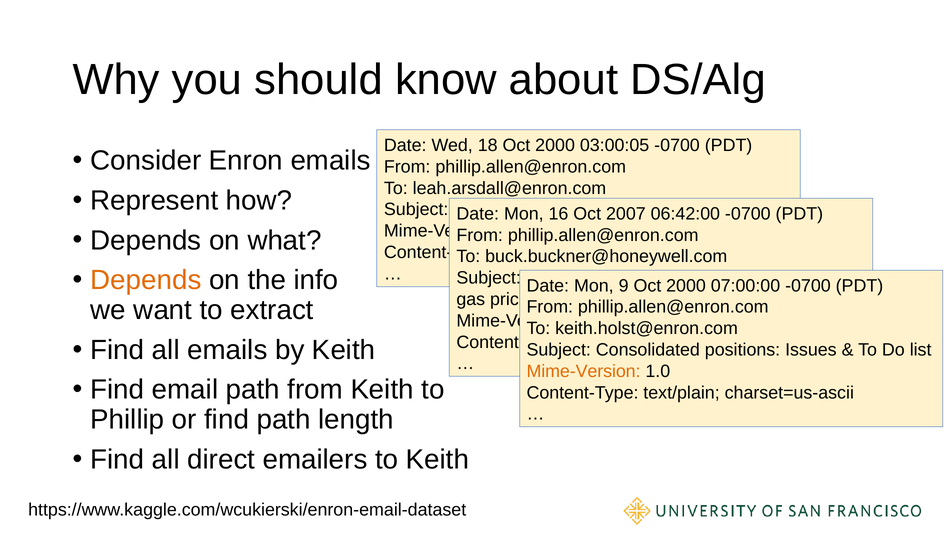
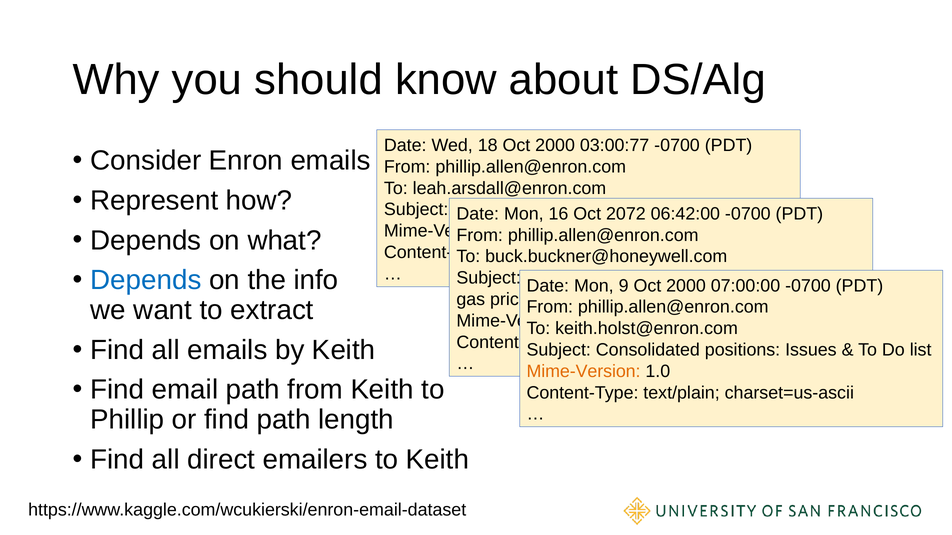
03:00:05: 03:00:05 -> 03:00:77 (615, 145)
2007: 2007 -> 2072 (626, 214)
Depends colour: orange -> blue (146, 280)
